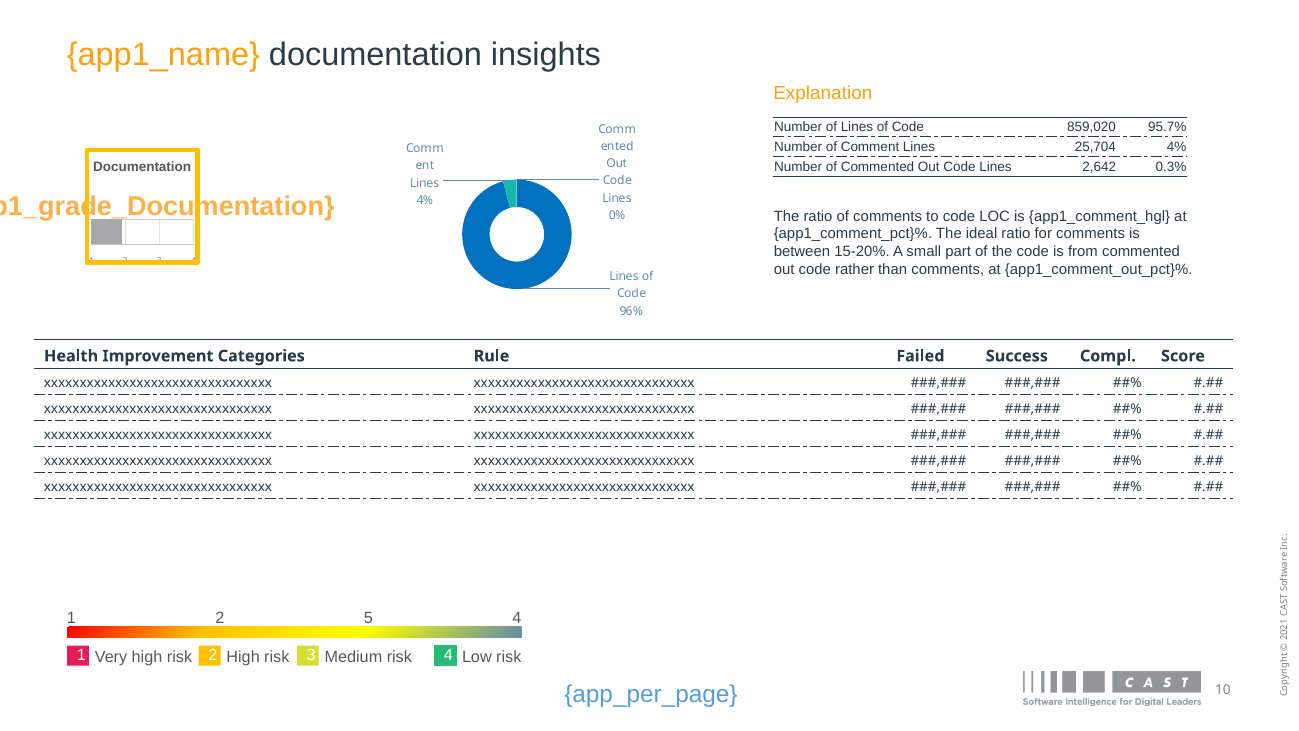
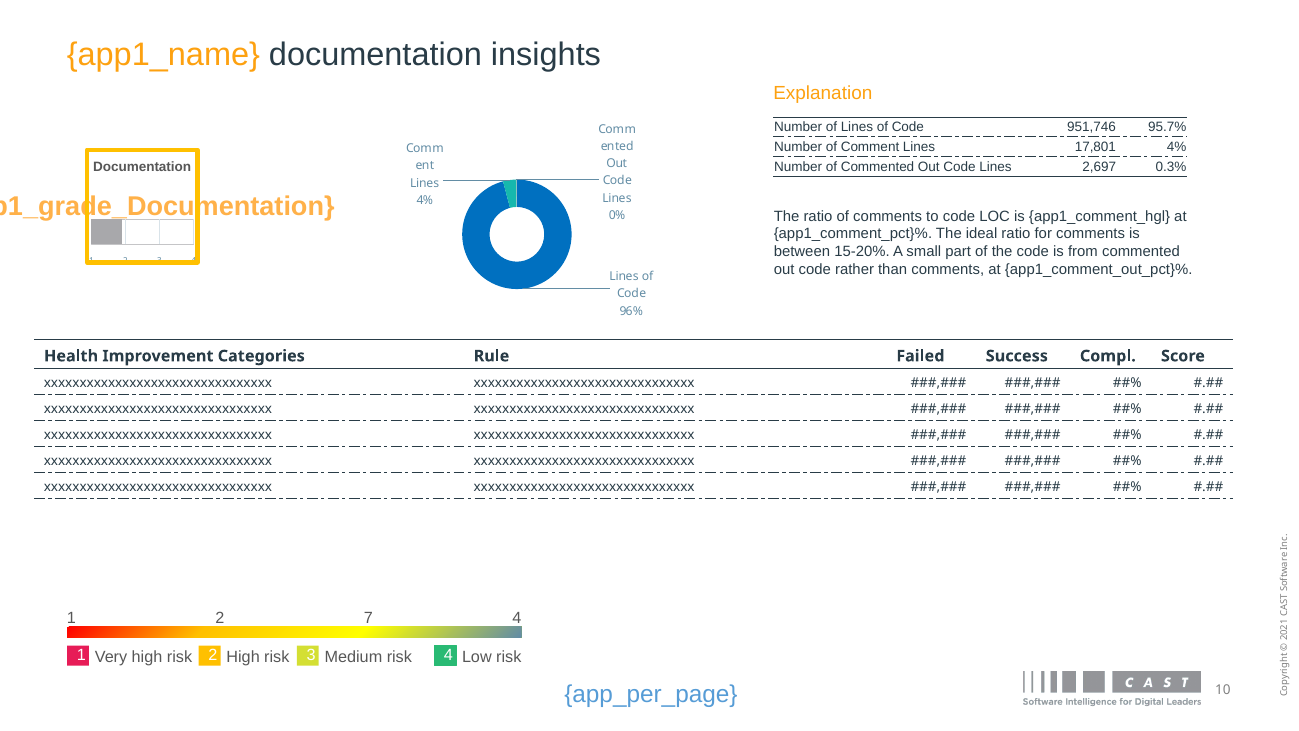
859,020: 859,020 -> 951,746 (1092, 127)
25,704: 25,704 -> 17,801 (1095, 147)
2,642: 2,642 -> 2,697 (1099, 167)
5: 5 -> 7 (368, 618)
